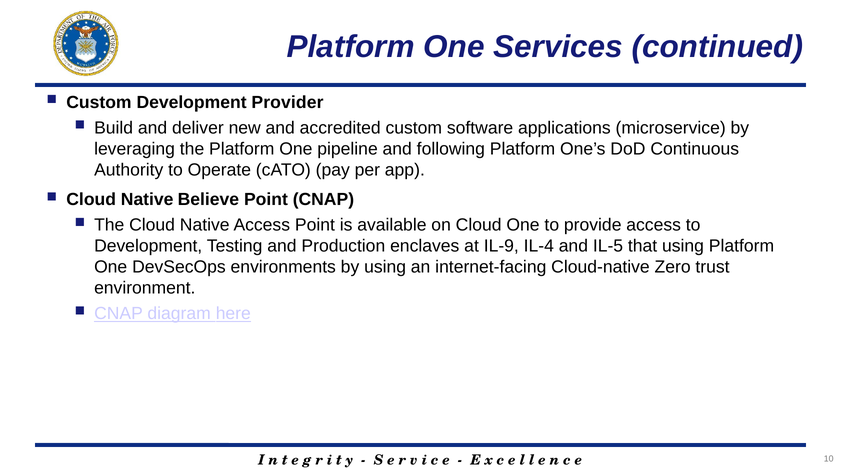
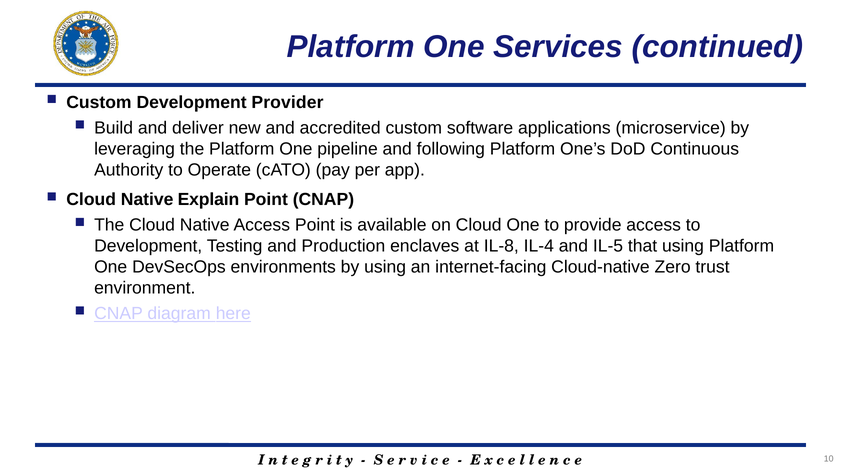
Believe: Believe -> Explain (208, 200)
IL-9: IL-9 -> IL-8 (501, 246)
